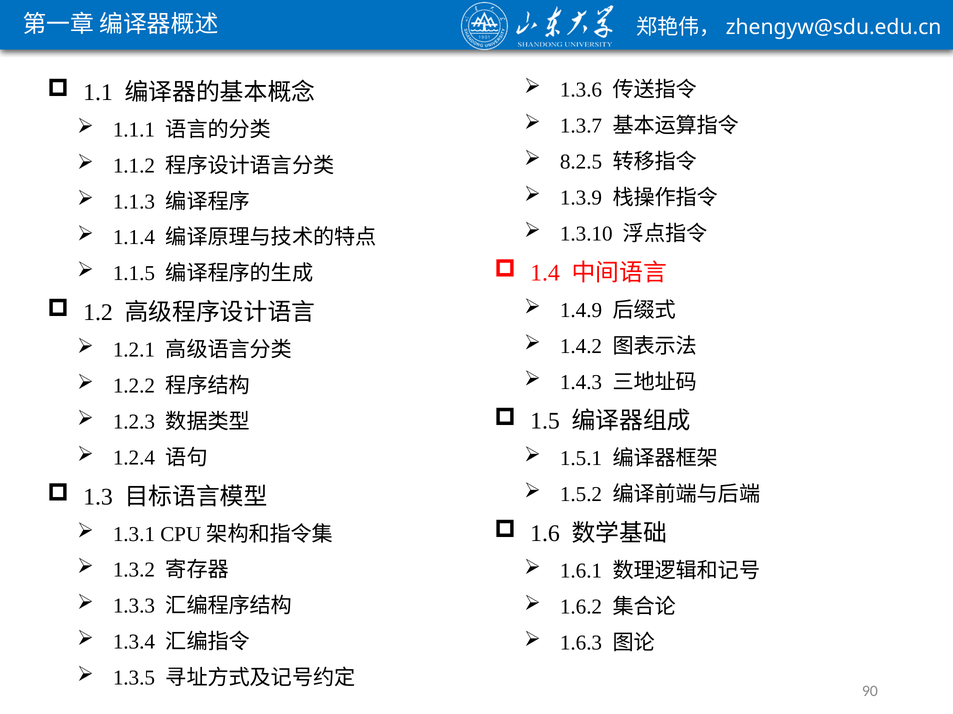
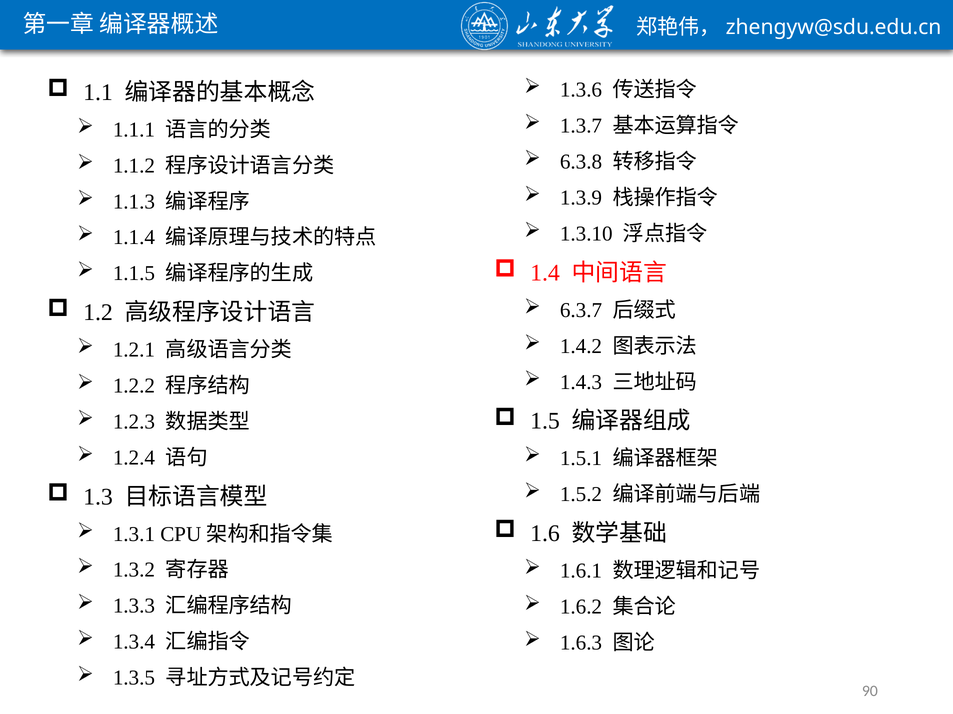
8.2.5: 8.2.5 -> 6.3.8 (581, 162)
1.4.9: 1.4.9 -> 6.3.7 (581, 310)
